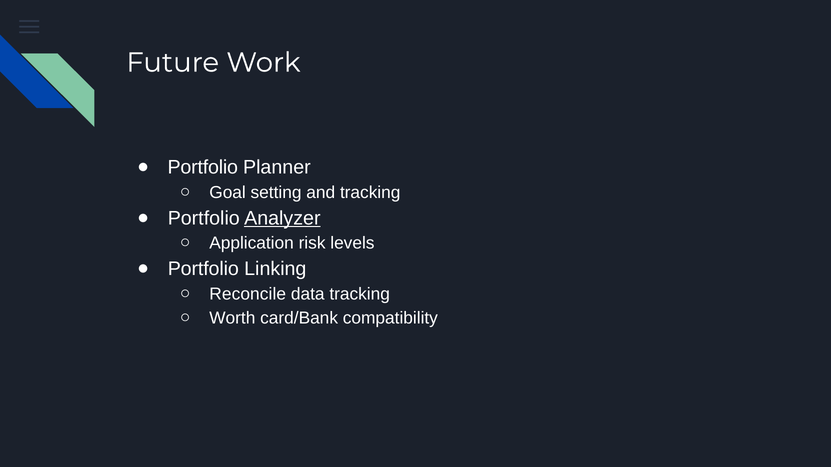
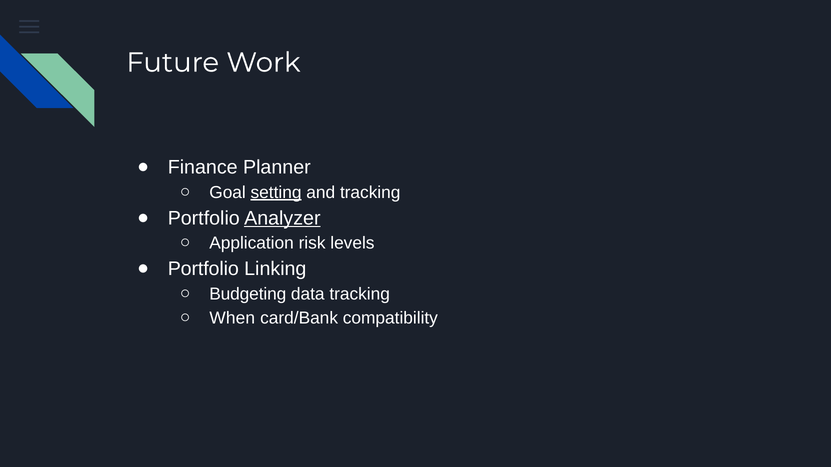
Portfolio: Portfolio -> Finance (203, 167)
setting underline: none -> present (276, 193)
Reconcile: Reconcile -> Budgeting (248, 294)
Worth: Worth -> When (232, 318)
